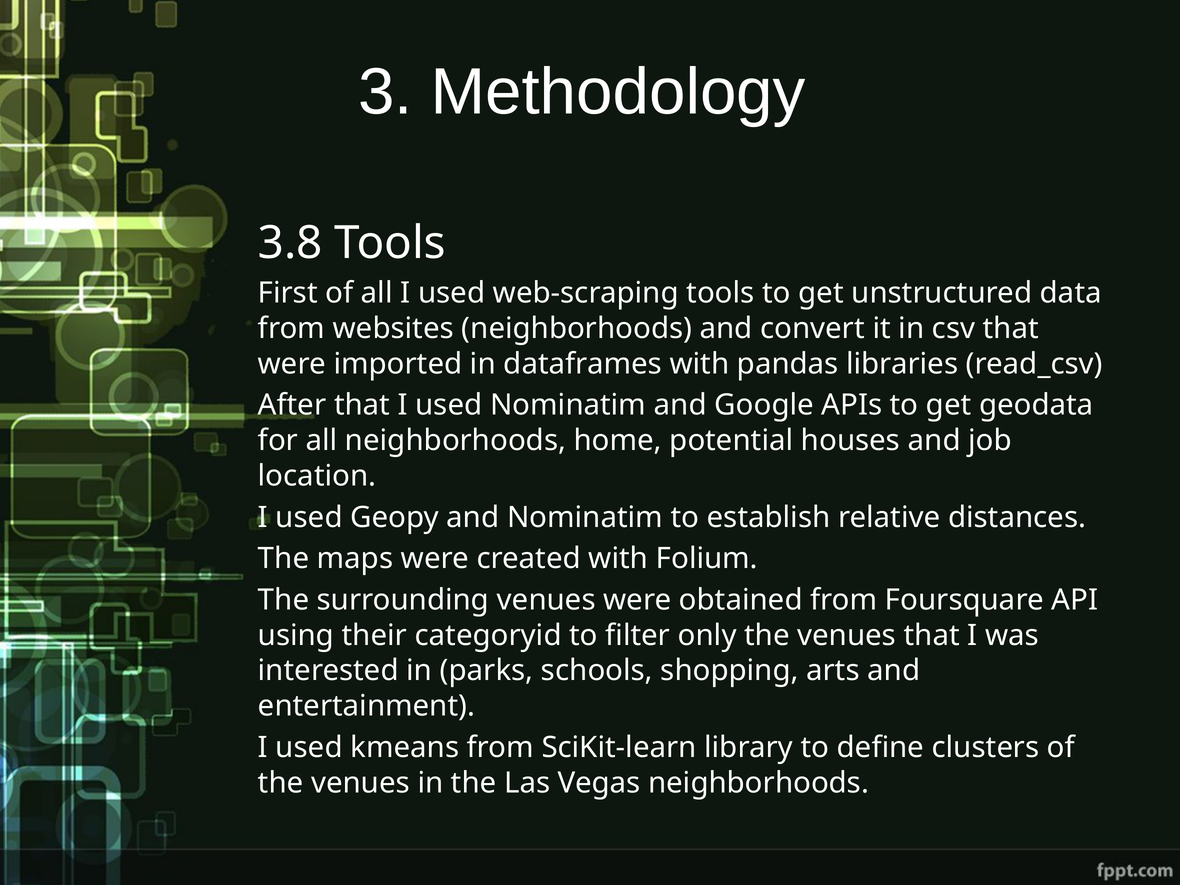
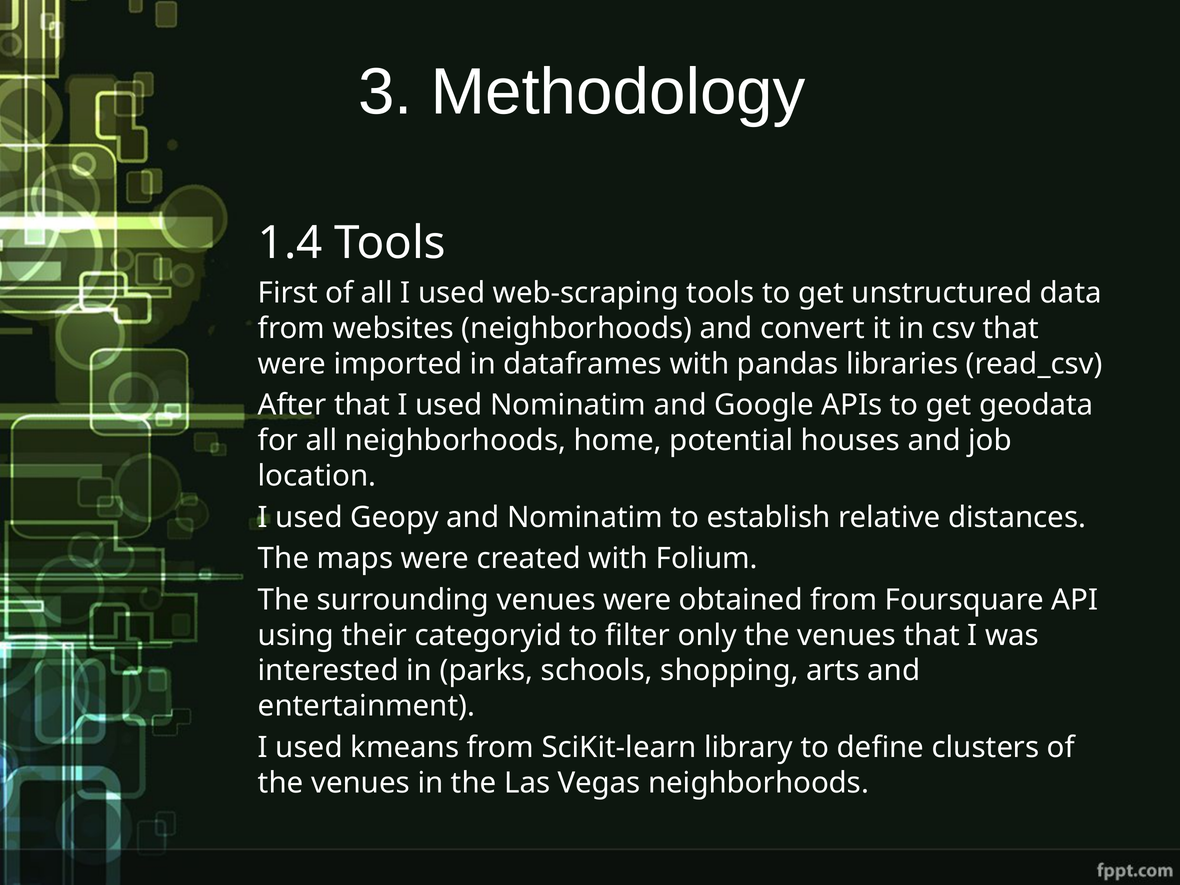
3.8: 3.8 -> 1.4 (290, 243)
